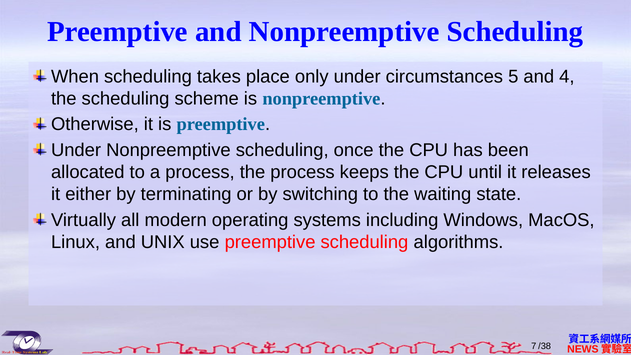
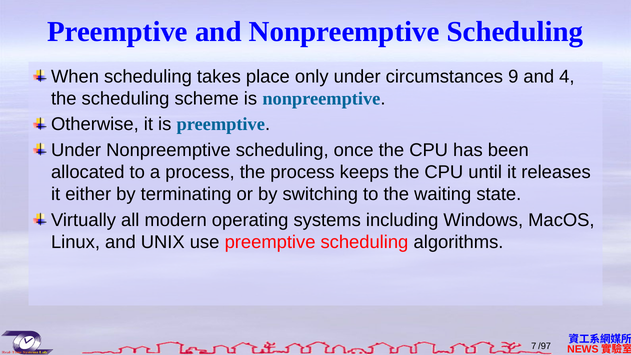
5: 5 -> 9 (513, 76)
/38: /38 -> /97 (545, 346)
